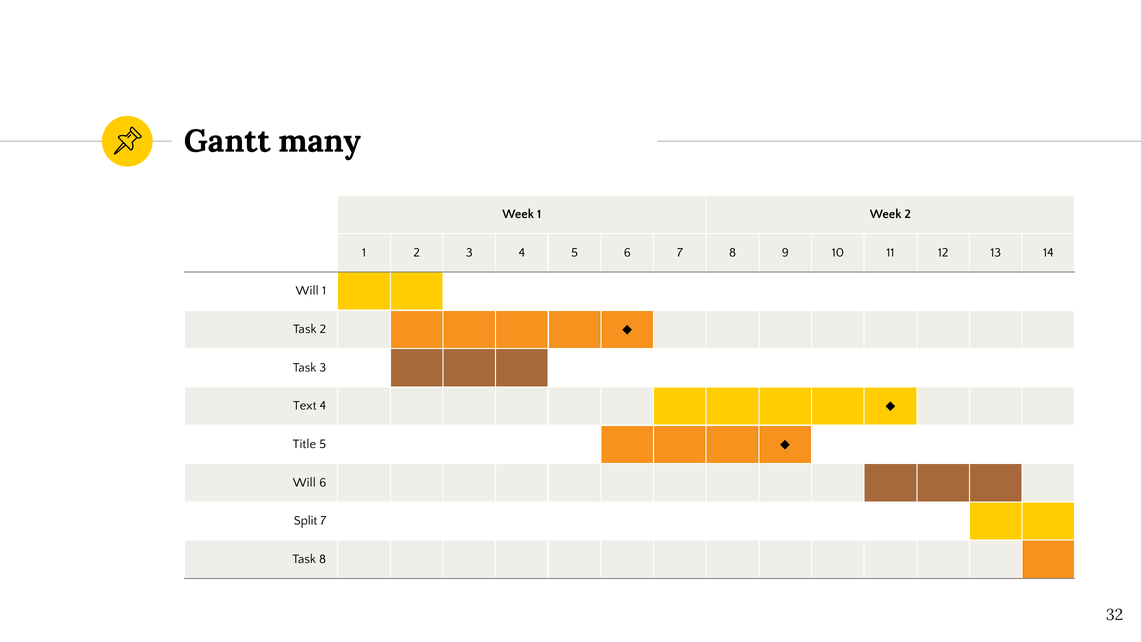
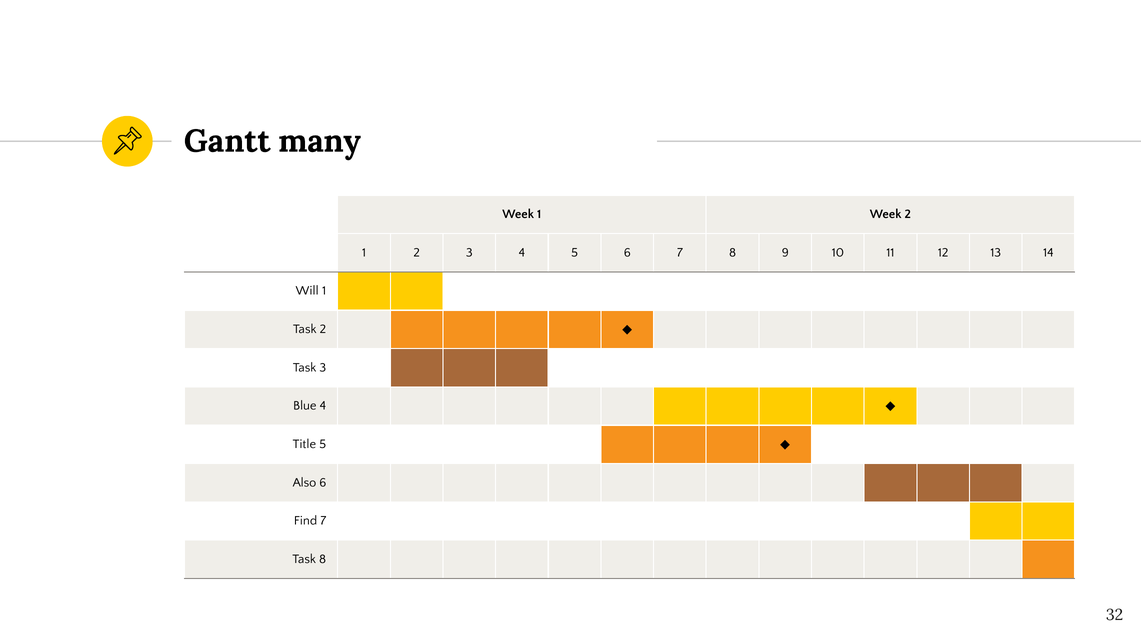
Text: Text -> Blue (305, 406)
Will: Will -> Also (304, 482)
Split: Split -> Find (306, 521)
